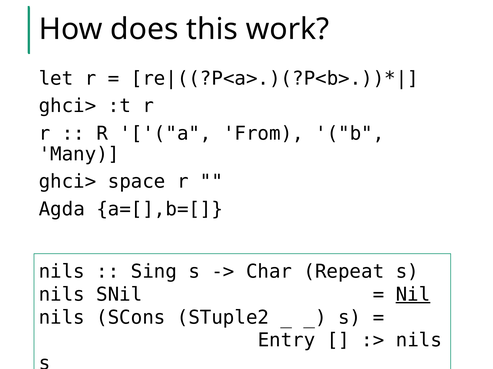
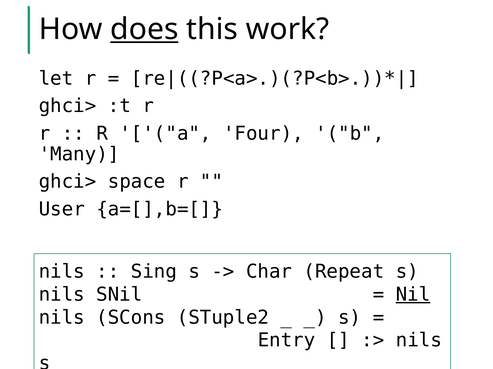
does underline: none -> present (144, 29)
From: From -> Four (263, 134)
Agda: Agda -> User (62, 210)
